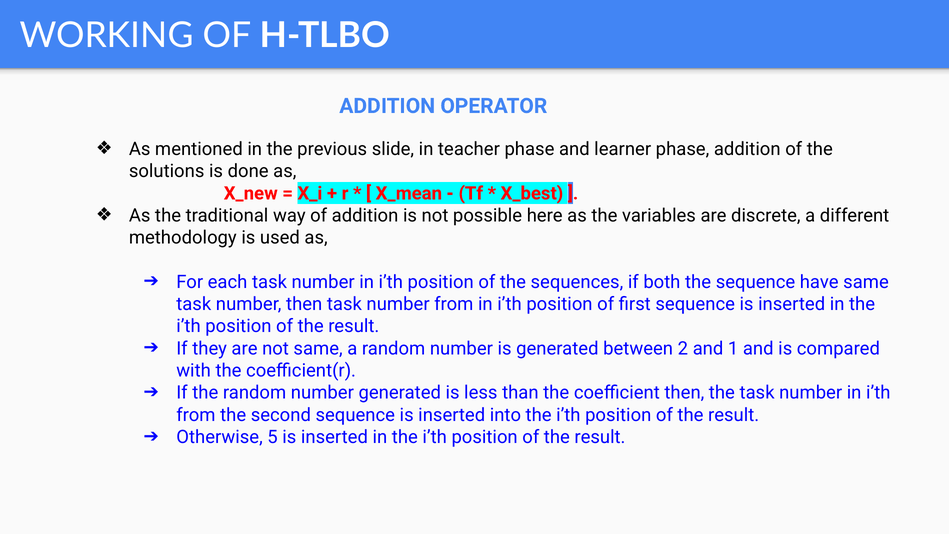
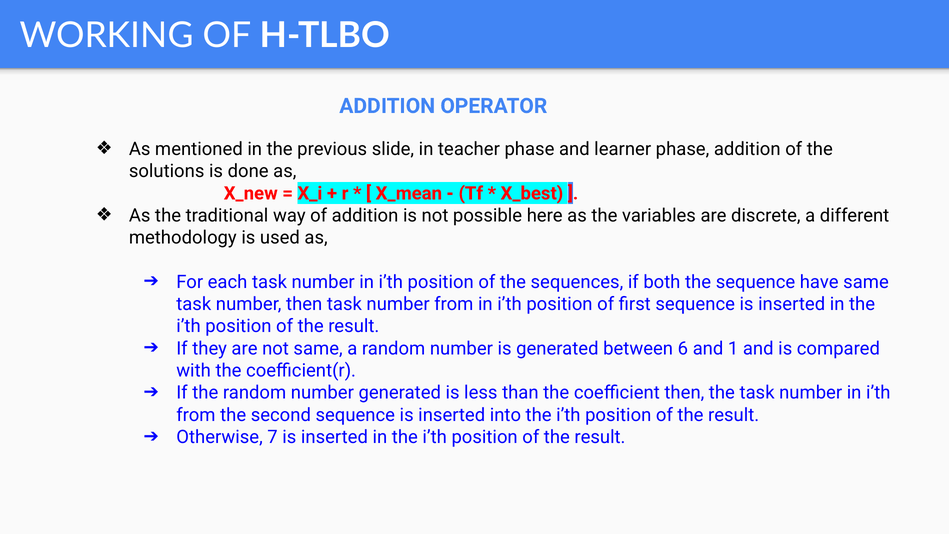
2: 2 -> 6 (683, 348)
5: 5 -> 7 (273, 437)
